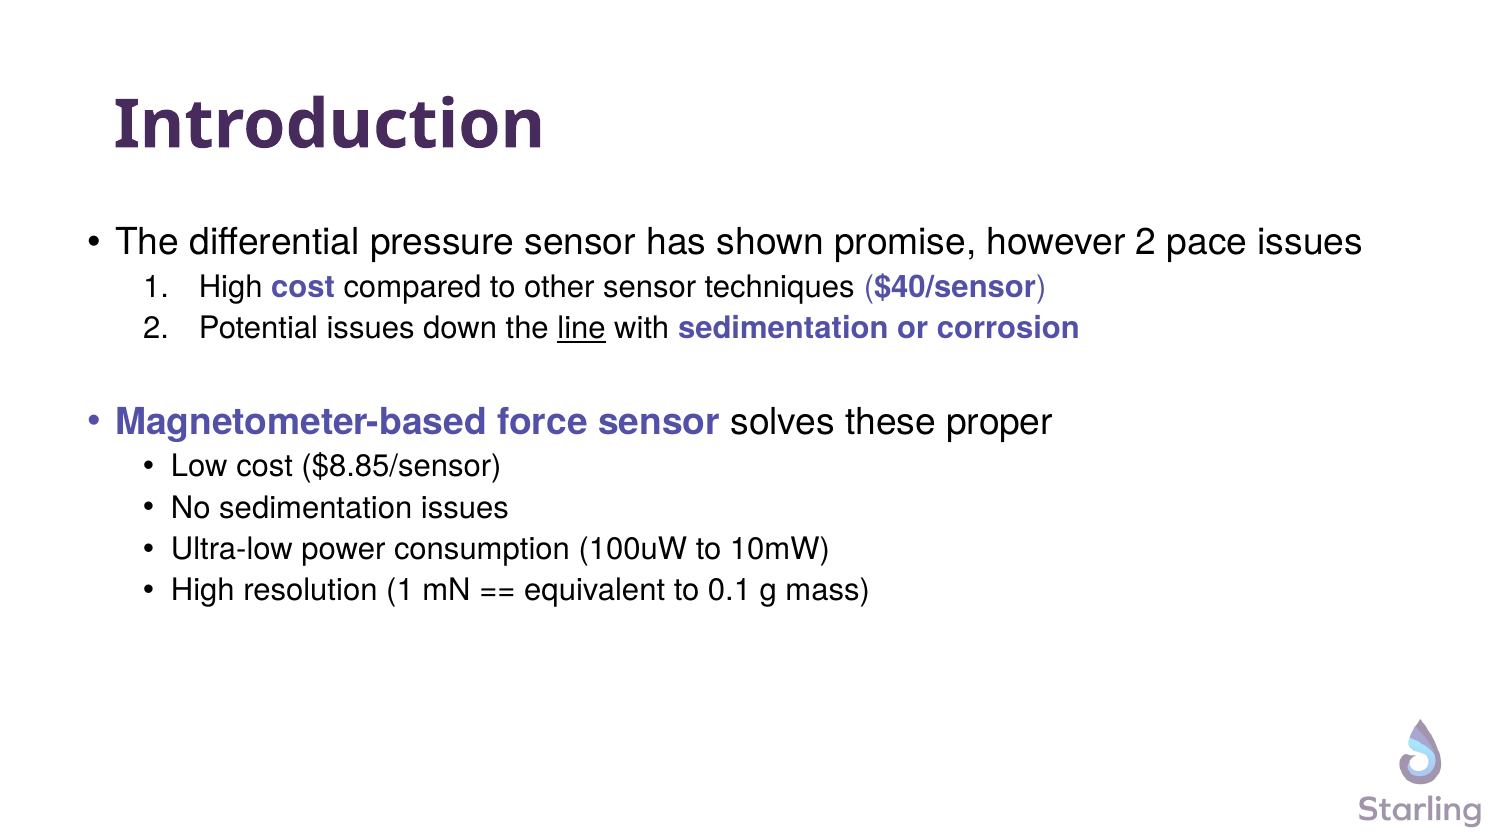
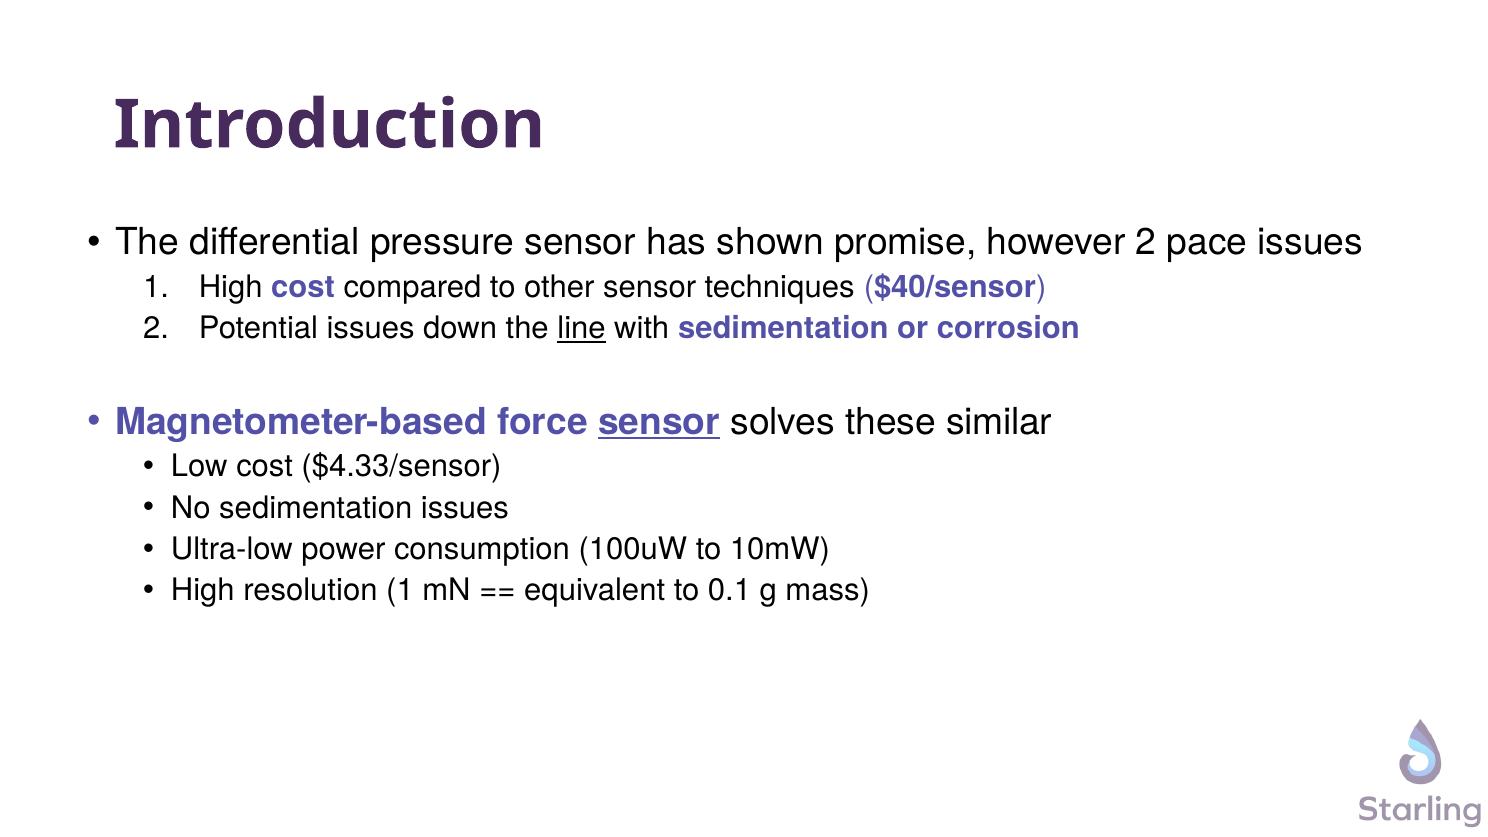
sensor underline: none -> present (659, 422)
proper: proper -> similar (999, 422)
$8.85/sensor: $8.85/sensor -> $4.33/sensor (402, 467)
